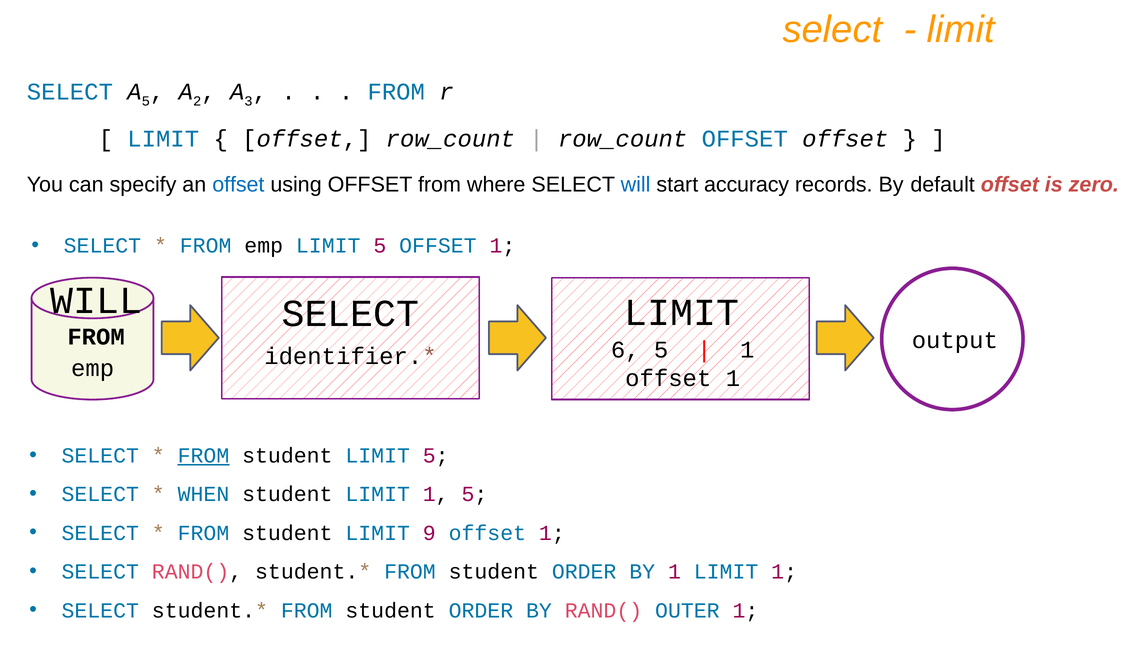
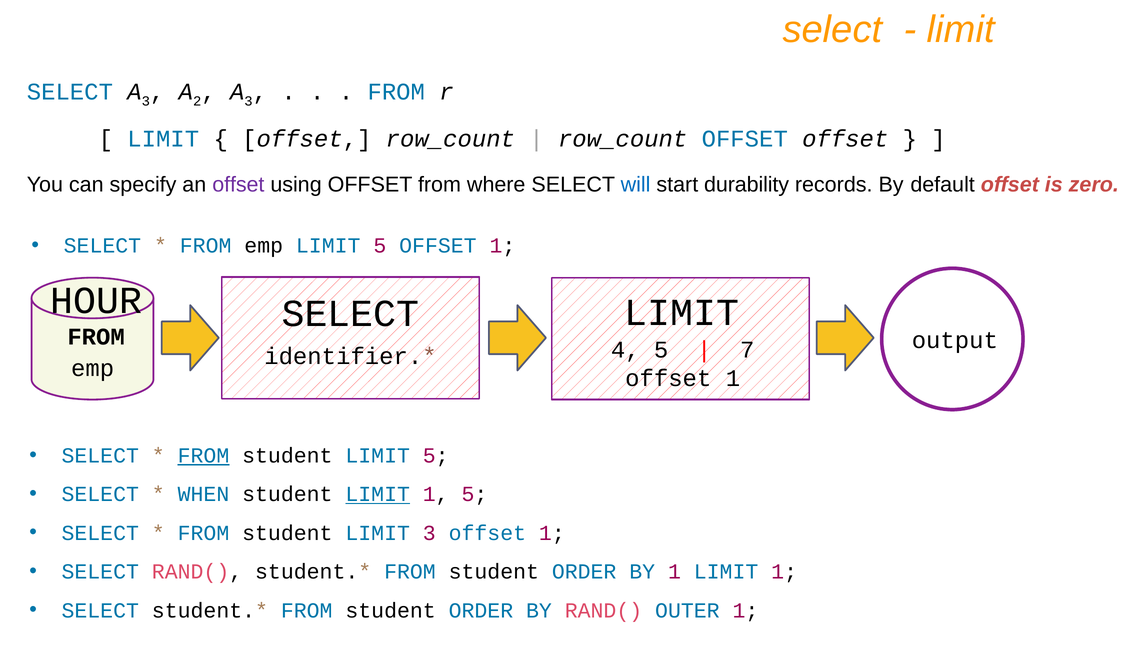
5: 5 -> 3 (146, 101)
offset colour: blue -> purple (238, 185)
accuracy: accuracy -> durability (747, 185)
WILL: WILL -> HOUR (96, 301)
6: 6 -> 4 (625, 350)
1: 1 -> 7 (747, 350)
LIMIT underline: none -> present (378, 494)
LIMIT 9: 9 -> 3 (429, 533)
